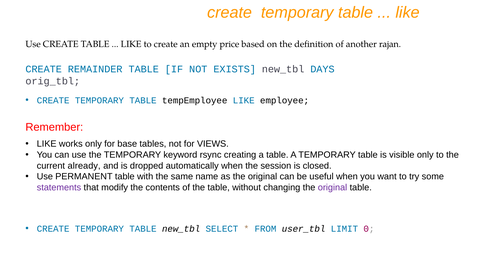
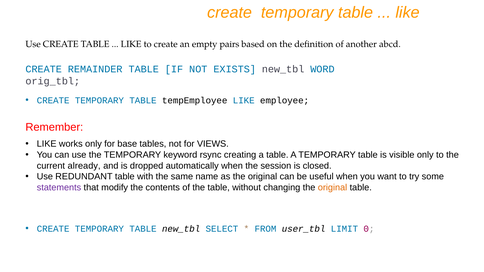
price: price -> pairs (229, 44)
rajan: rajan -> abcd (390, 44)
DAYS: DAYS -> WORD (322, 69)
PERMANENT: PERMANENT -> REDUNDANT (84, 177)
original colour: purple -> orange (333, 188)
